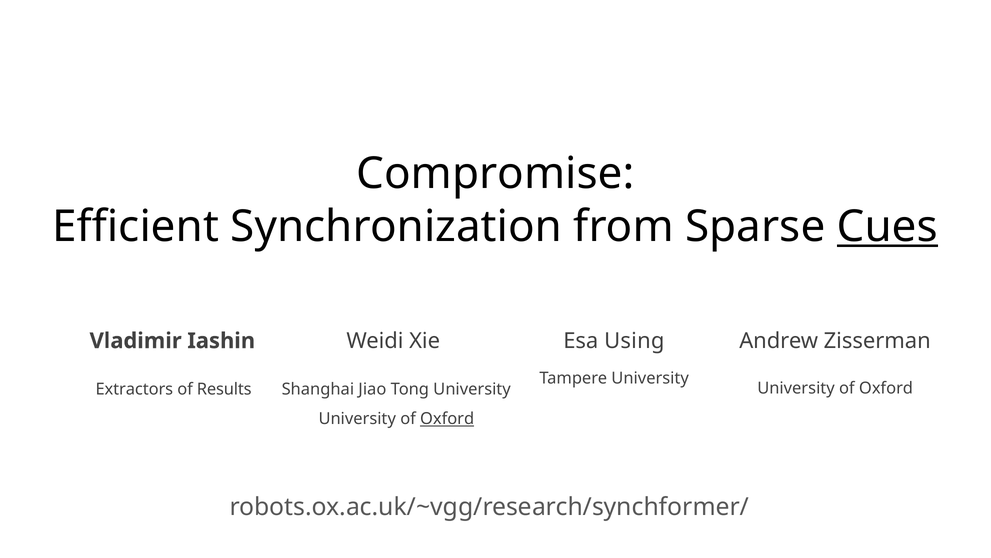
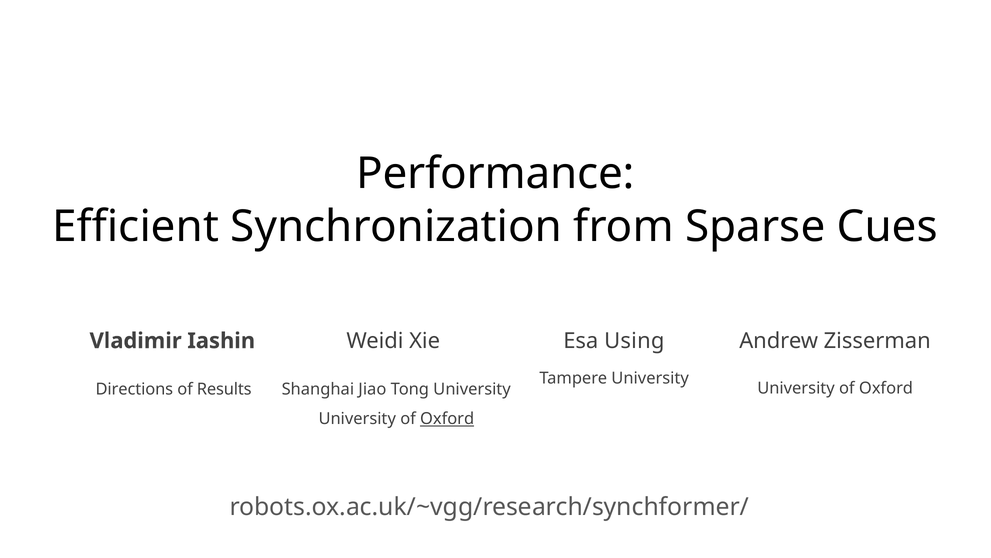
Compromise: Compromise -> Performance (495, 174)
Cues underline: present -> none (887, 227)
Extractors: Extractors -> Directions (134, 389)
